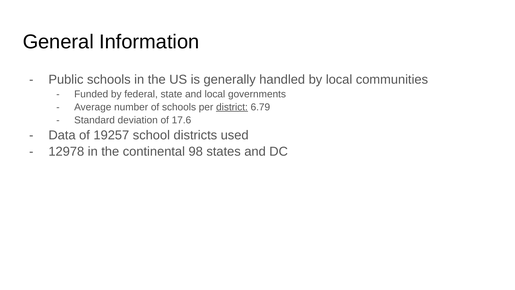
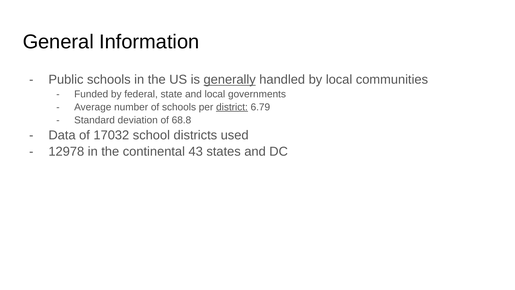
generally underline: none -> present (230, 80)
17.6: 17.6 -> 68.8 (181, 120)
19257: 19257 -> 17032 (111, 135)
98: 98 -> 43 (196, 152)
